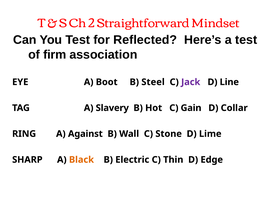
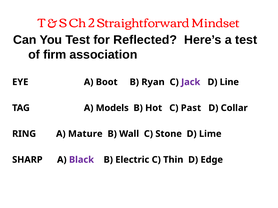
Steel: Steel -> Ryan (153, 82)
Slavery: Slavery -> Models (112, 108)
Gain: Gain -> Past (191, 108)
Against: Against -> Mature (85, 134)
Black colour: orange -> purple (81, 160)
